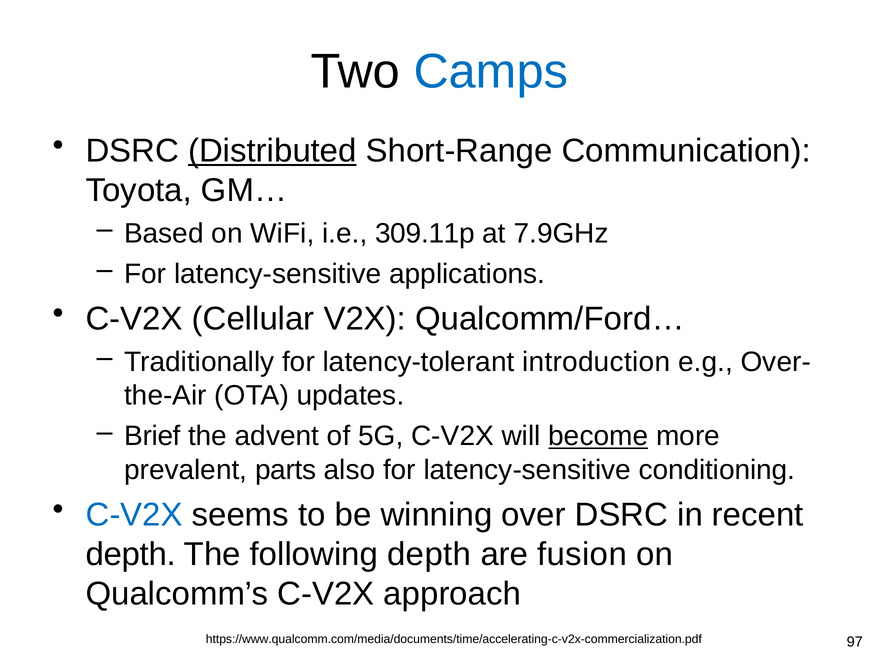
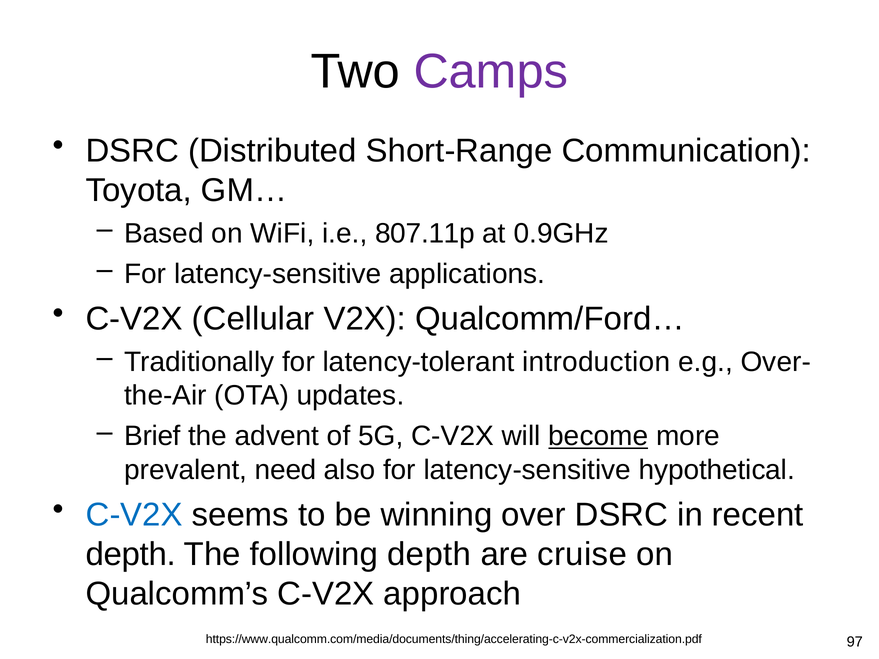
Camps colour: blue -> purple (491, 72)
Distributed underline: present -> none (272, 151)
309.11p: 309.11p -> 807.11p (425, 234)
7.9GHz: 7.9GHz -> 0.9GHz (561, 234)
parts: parts -> need (286, 470)
conditioning: conditioning -> hypothetical (717, 470)
fusion: fusion -> cruise (582, 554)
https://www.qualcomm.com/media/documents/time/accelerating-c-v2x-commercialization.pdf: https://www.qualcomm.com/media/documents/time/accelerating-c-v2x-commercialization.pdf -> https://www.qualcomm.com/media/documents/thing/accelerating-c-v2x-commercialization.pdf (454, 639)
